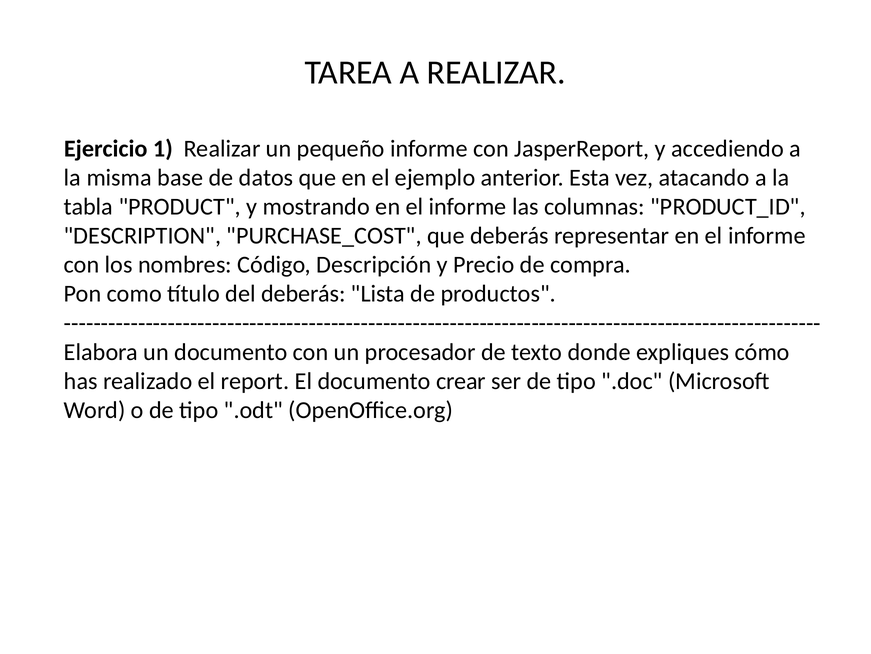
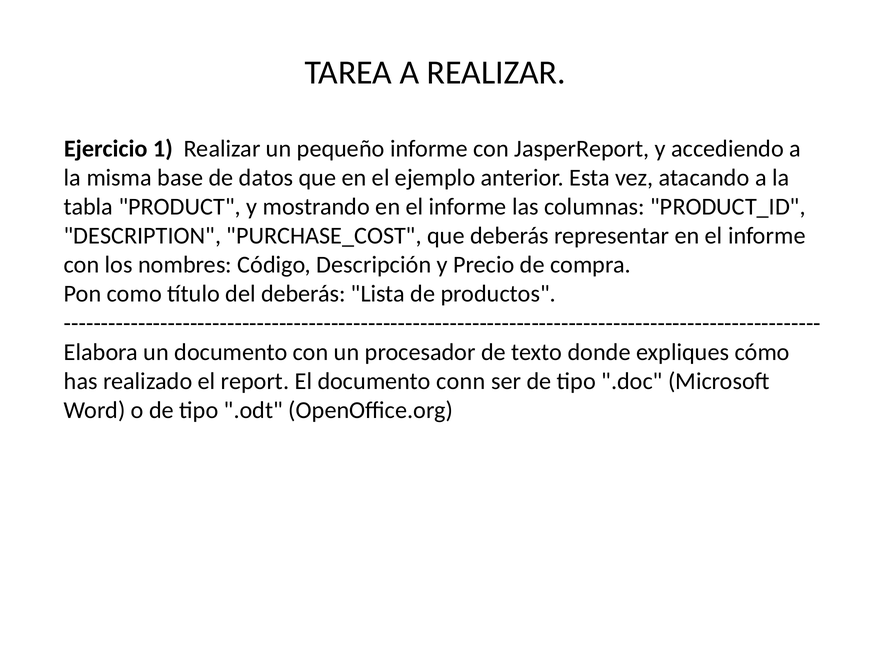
crear: crear -> conn (461, 381)
